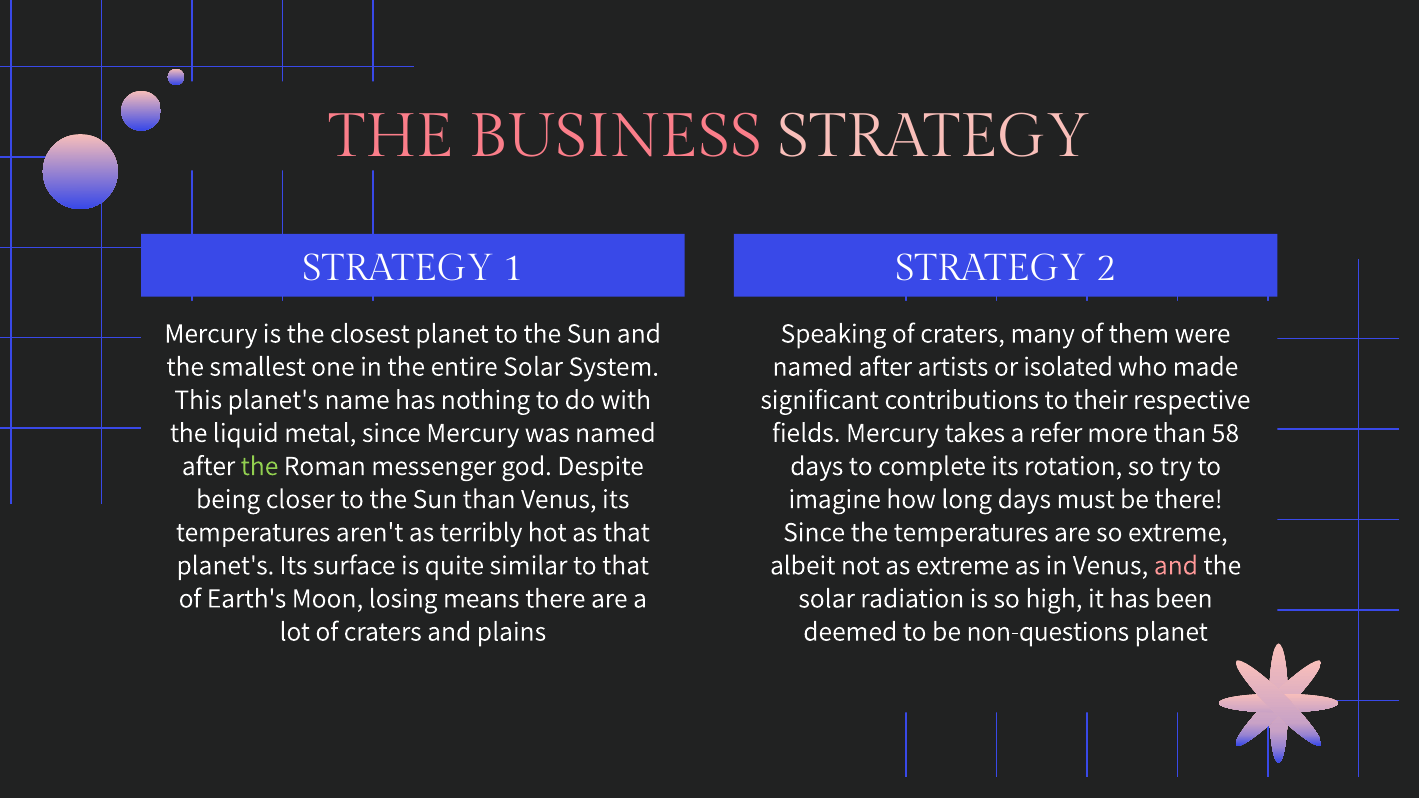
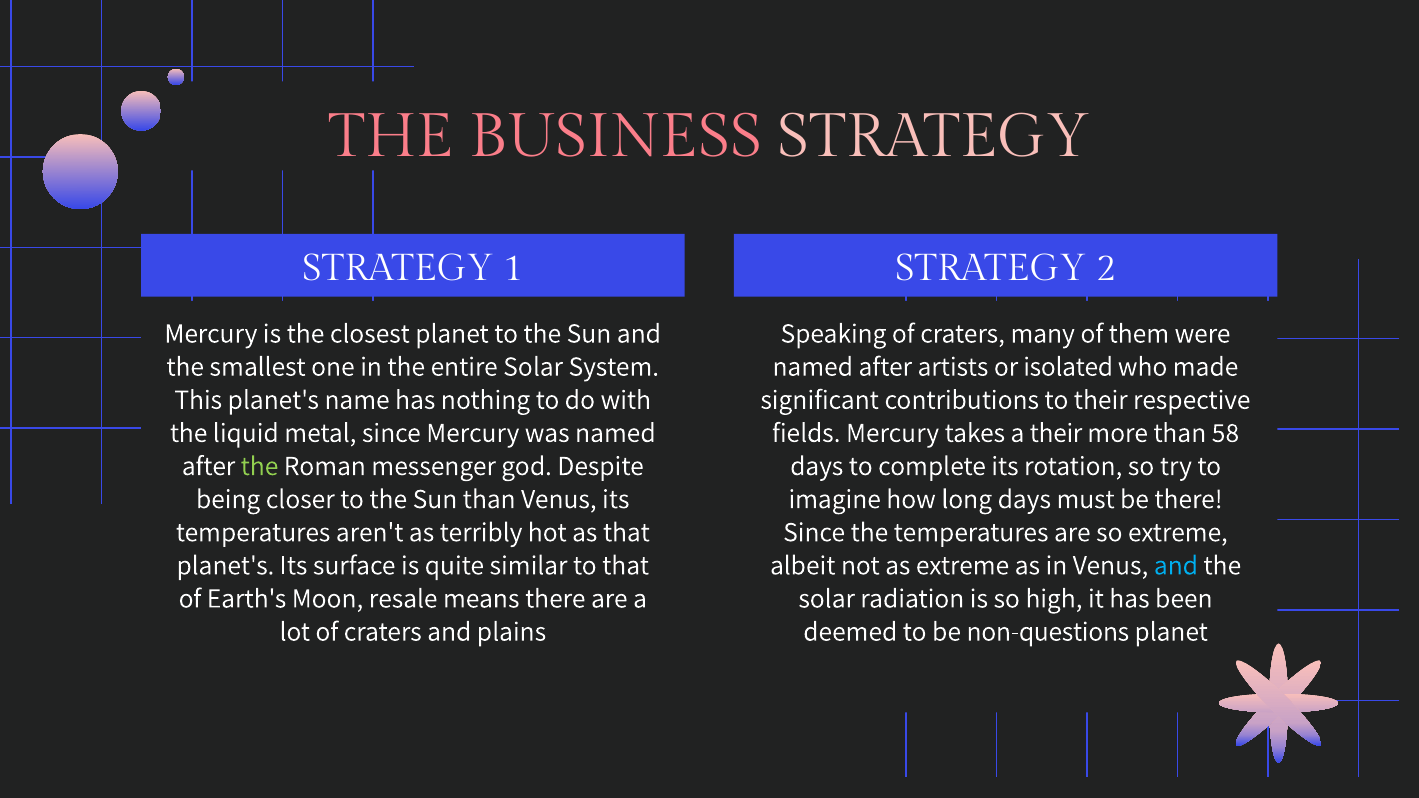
a refer: refer -> their (1056, 433)
and colour: pink -> light blue (1176, 565)
losing: losing -> resale (403, 599)
